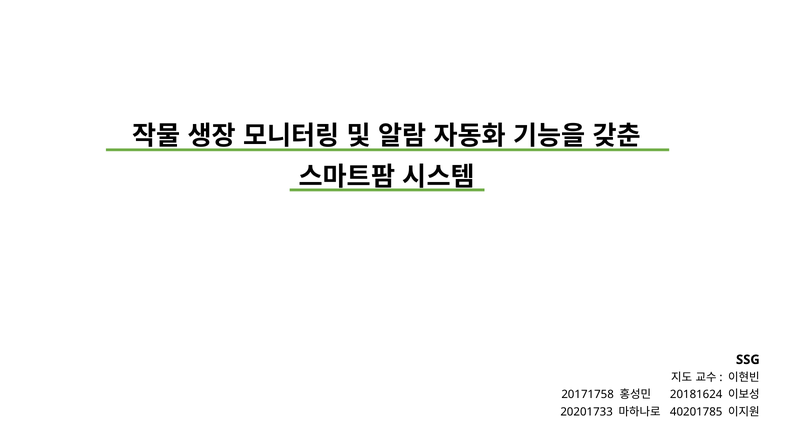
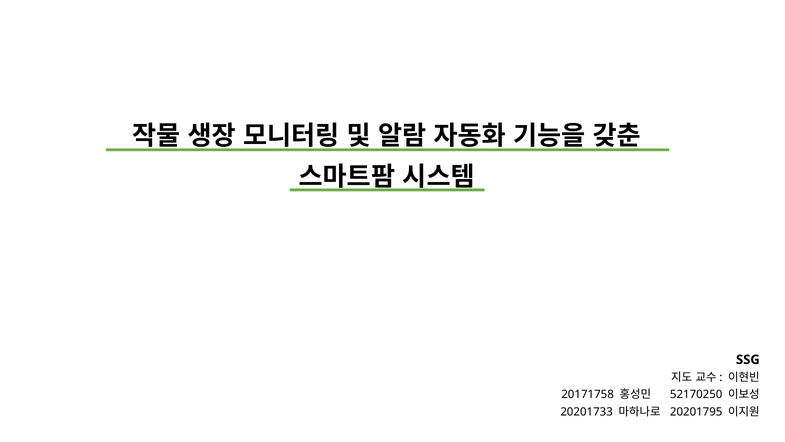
20181624: 20181624 -> 52170250 (696, 394)
40201785: 40201785 -> 20201795 (696, 411)
